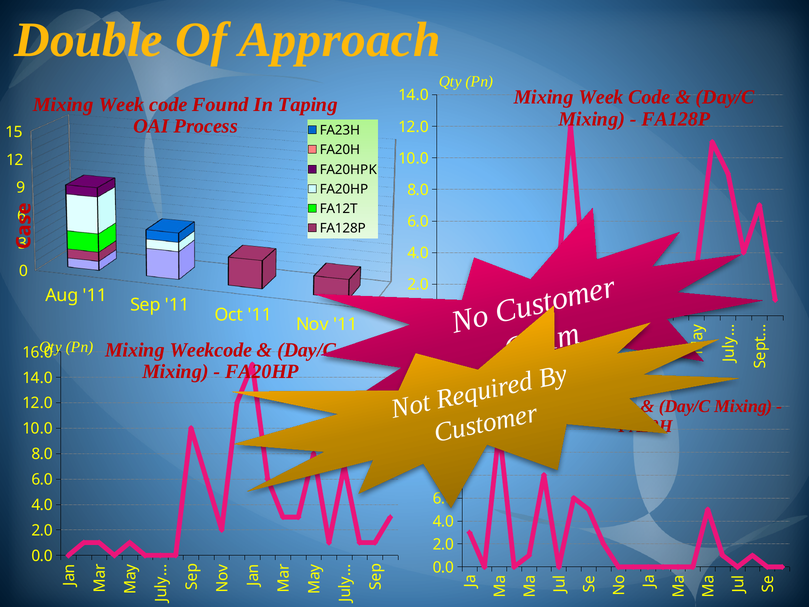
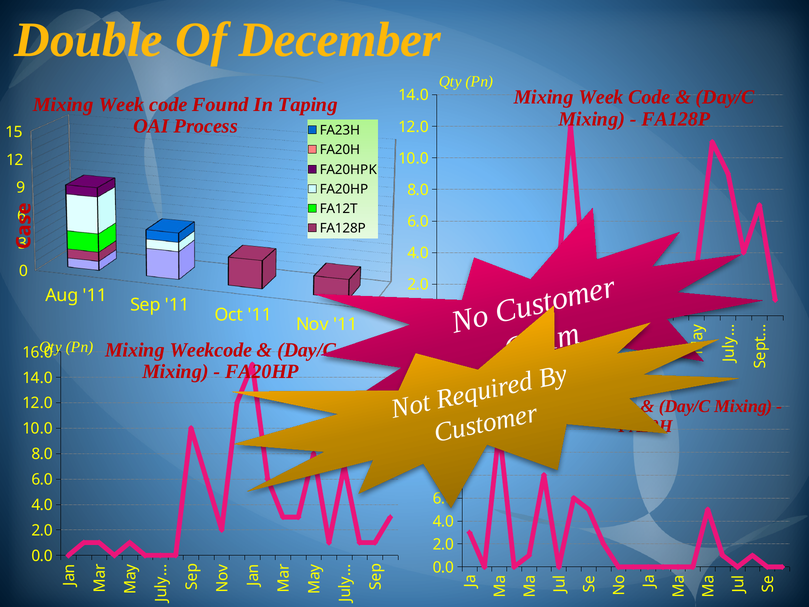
Approach: Approach -> December (340, 40)
